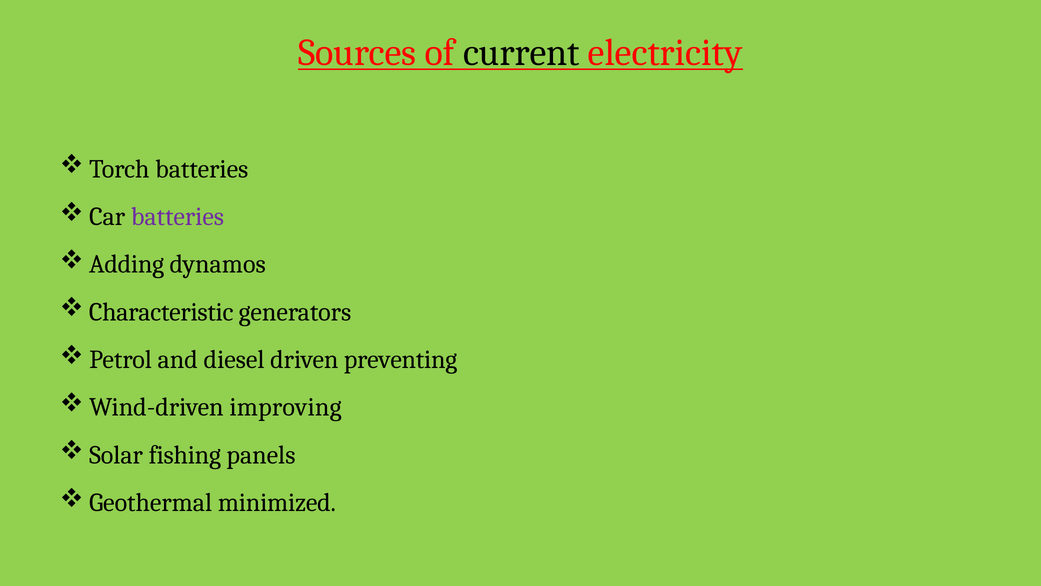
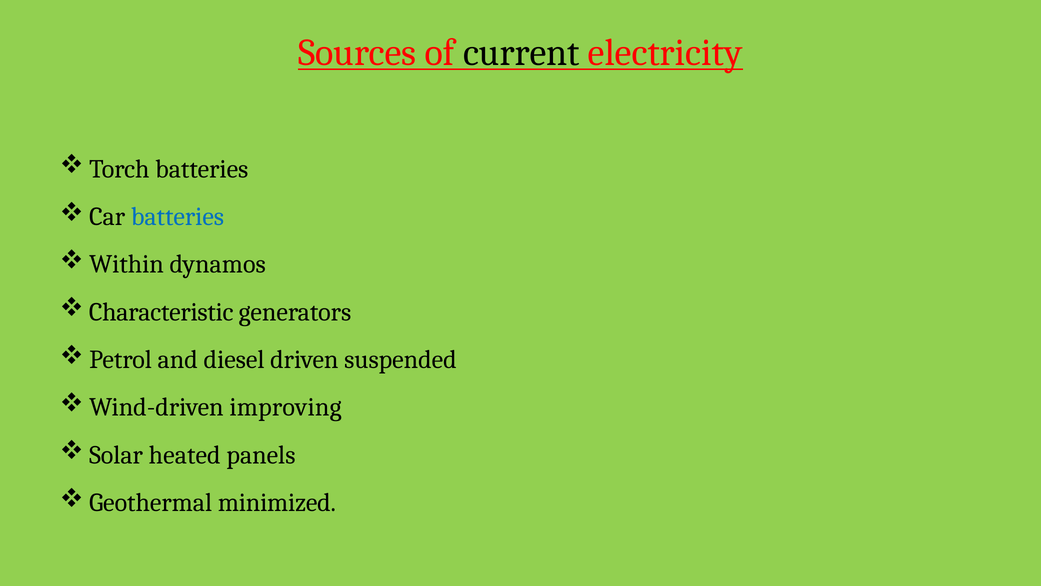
batteries colour: purple -> blue (177, 217)
Adding: Adding -> Within (126, 264)
preventing: preventing -> suspended (400, 359)
fishing: fishing -> heated (185, 455)
